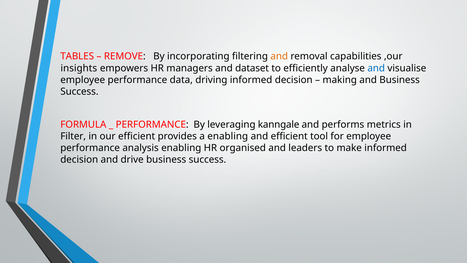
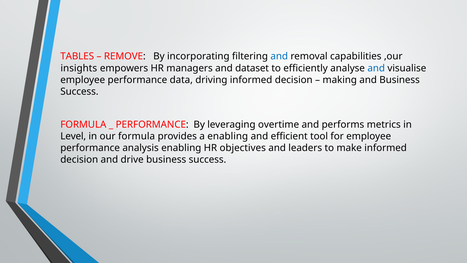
and colour: orange -> blue (279, 56)
kanngale: kanngale -> overtime (279, 124)
Filter: Filter -> Level (73, 136)
our efficient: efficient -> formula (137, 136)
organised: organised -> objectives (243, 148)
